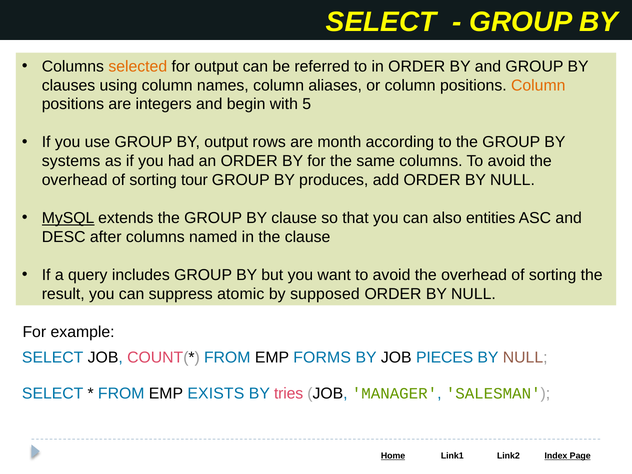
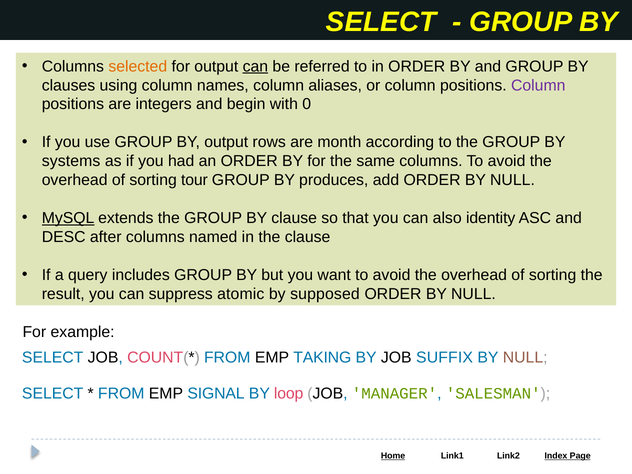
can underline: none -> present (255, 66)
Column colour: orange -> purple (538, 85)
5: 5 -> 0 (307, 104)
entities: entities -> identity (491, 218)
FORMS: FORMS -> TAKING (322, 358)
PIECES: PIECES -> SUFFIX (445, 358)
EXISTS: EXISTS -> SIGNAL (216, 394)
tries: tries -> loop (289, 394)
